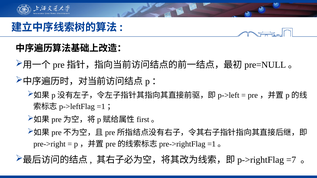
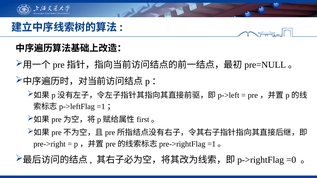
=7: =7 -> =0 (291, 160)
